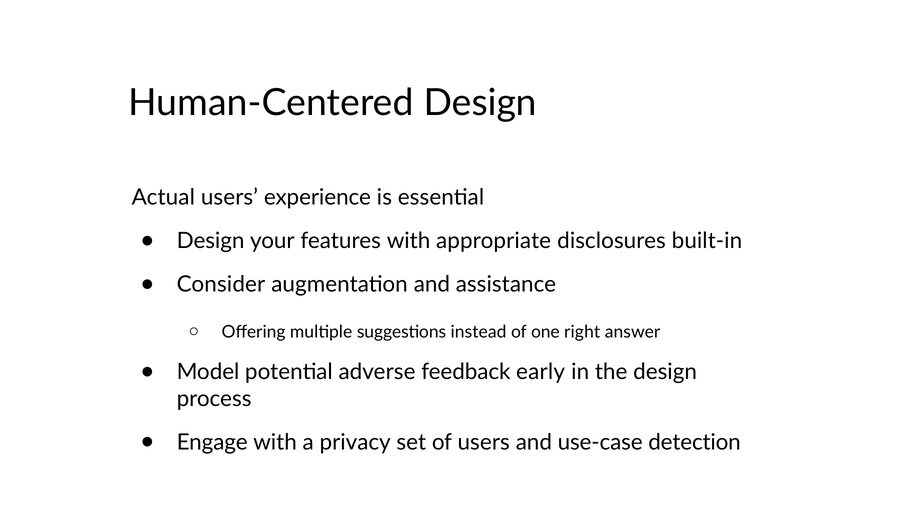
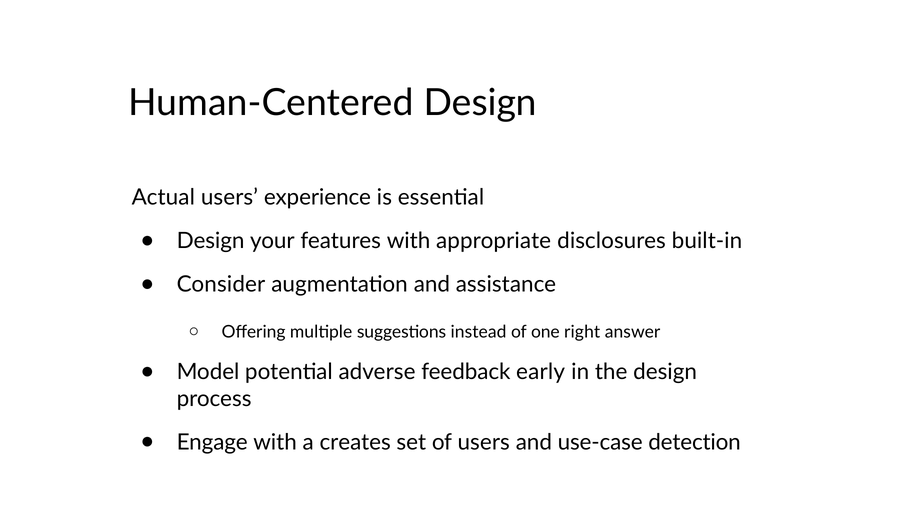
privacy: privacy -> creates (355, 443)
